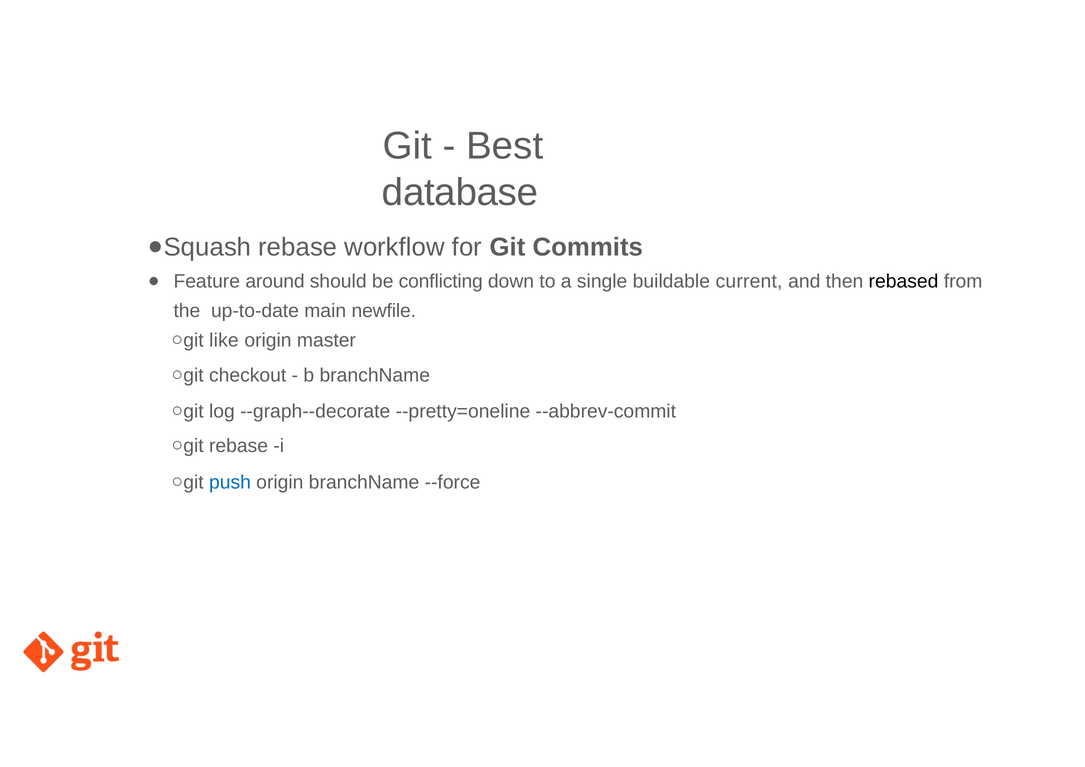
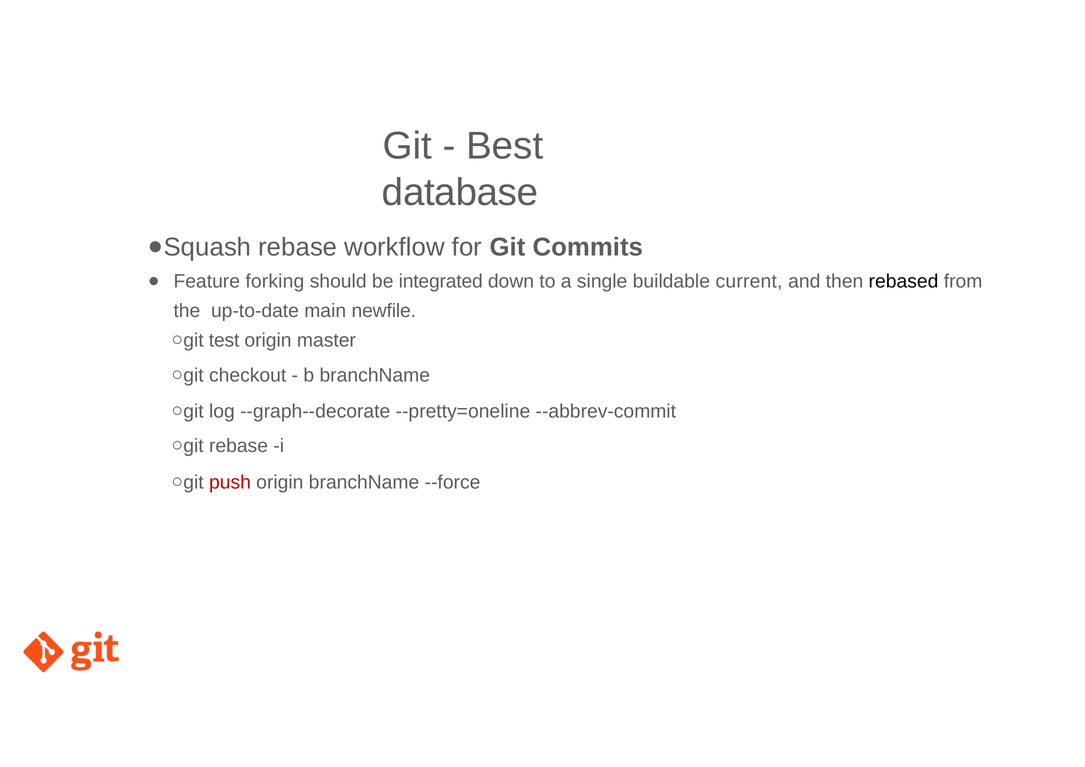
around: around -> forking (275, 281)
conﬂicting: conﬂicting -> integrated (441, 281)
like: like -> test (224, 340)
push colour: blue -> red (230, 483)
